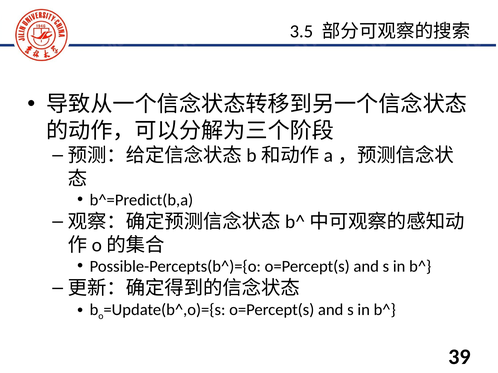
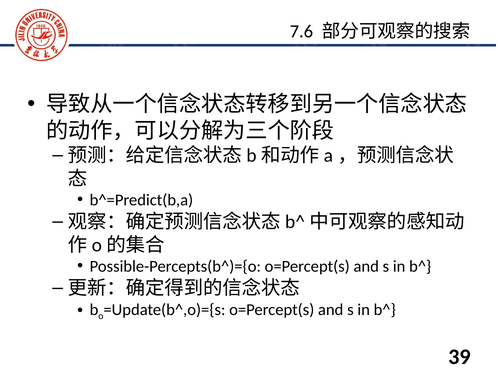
3.5: 3.5 -> 7.6 (301, 32)
